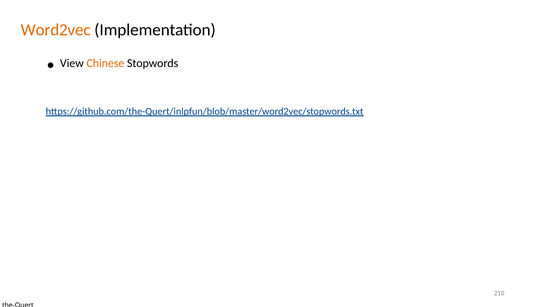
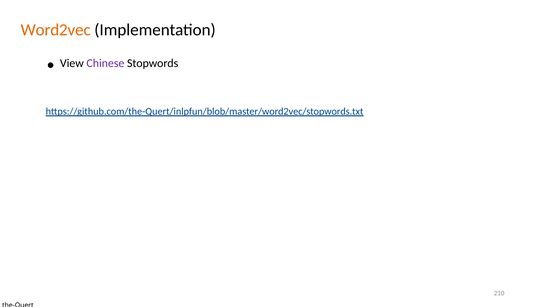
Chinese colour: orange -> purple (105, 63)
